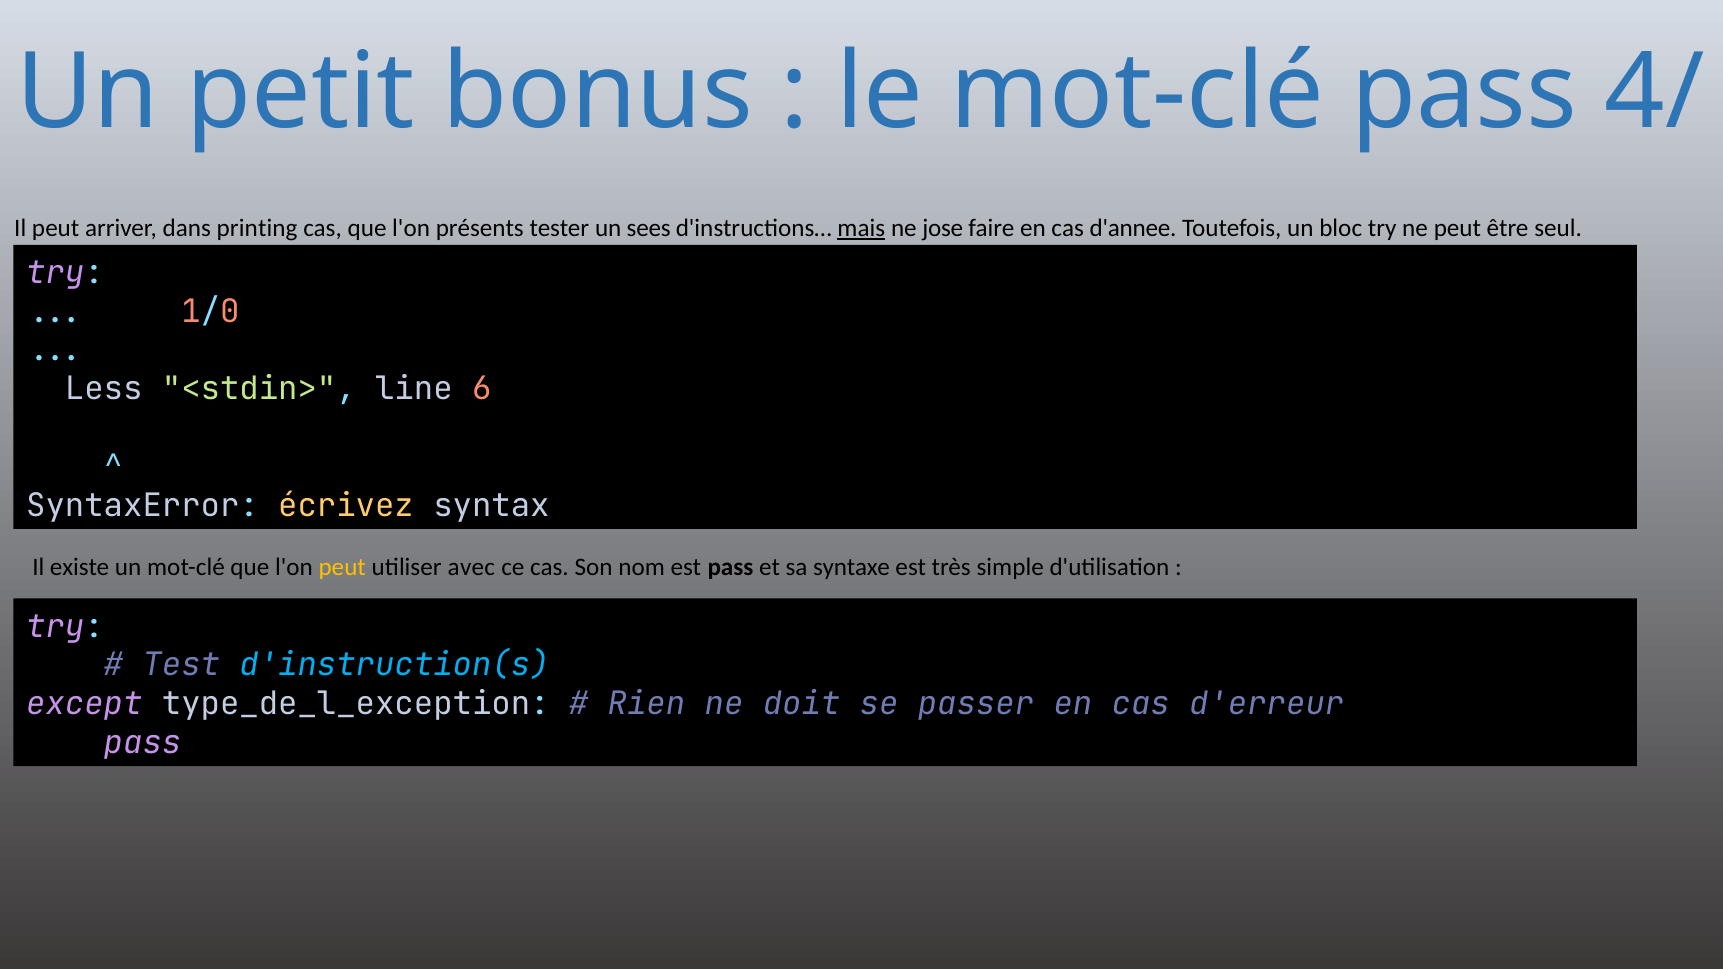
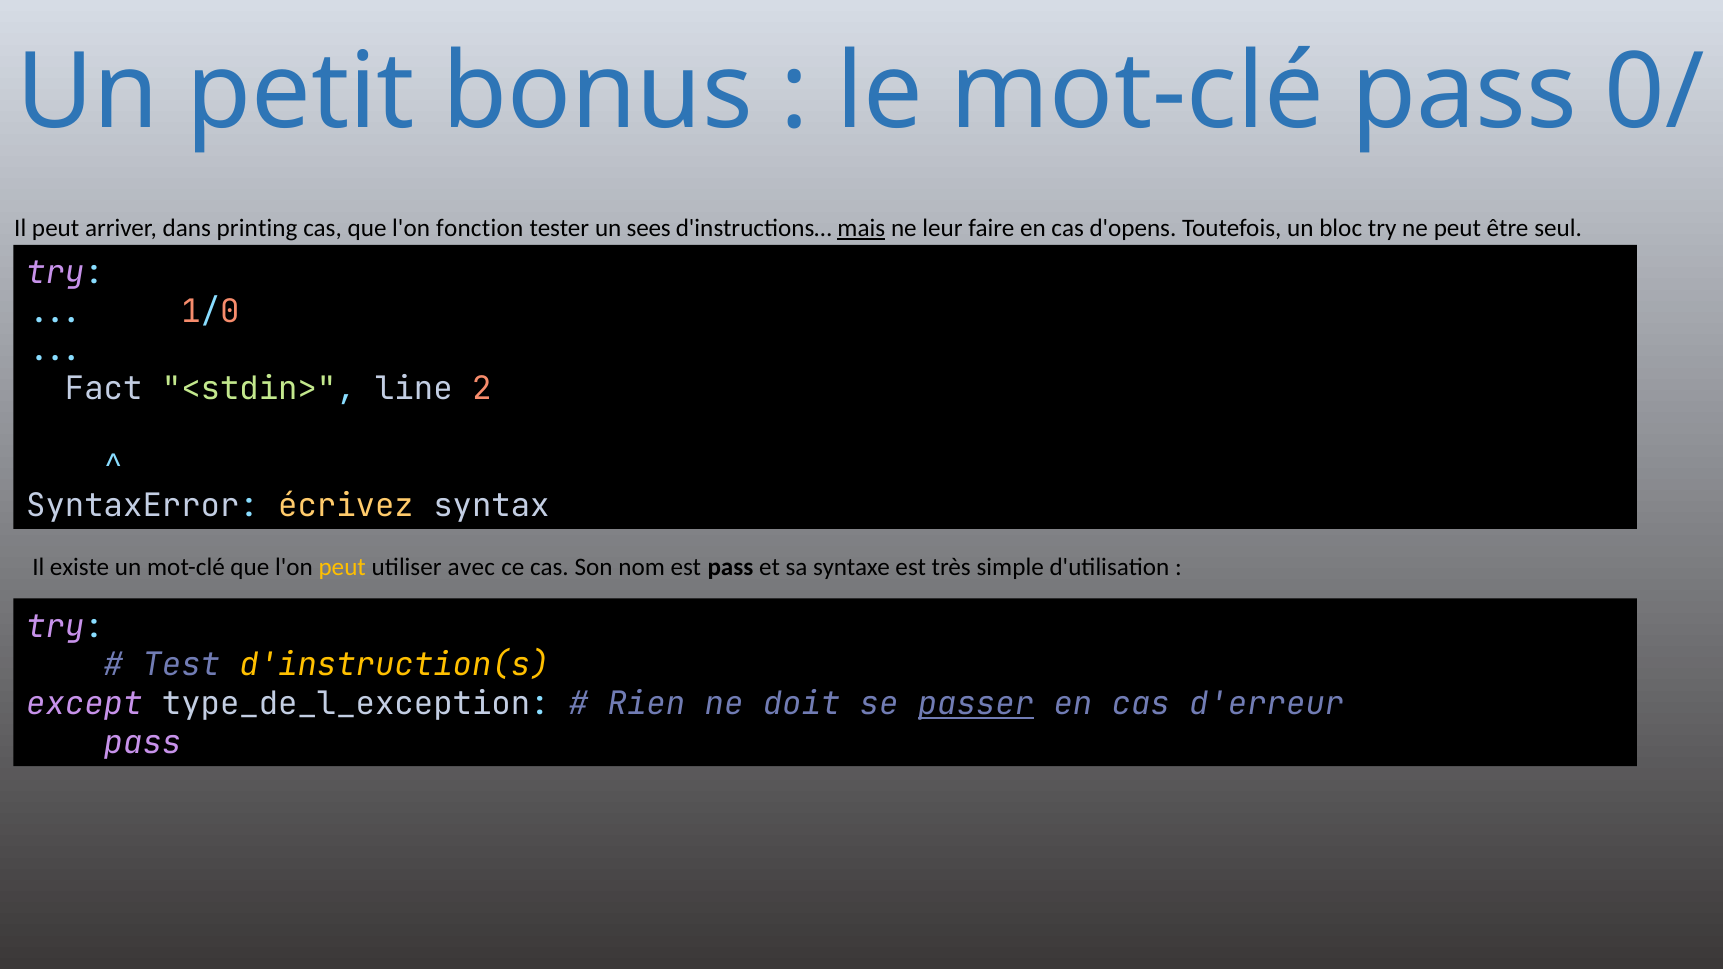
4/: 4/ -> 0/ (1655, 93)
présents: présents -> fonction (480, 228)
jose: jose -> leur (943, 228)
d'annee: d'annee -> d'opens (1133, 228)
Less: Less -> Fact (104, 389)
6: 6 -> 2 (482, 389)
d'instruction(s colour: light blue -> yellow (394, 665)
passer underline: none -> present (976, 704)
